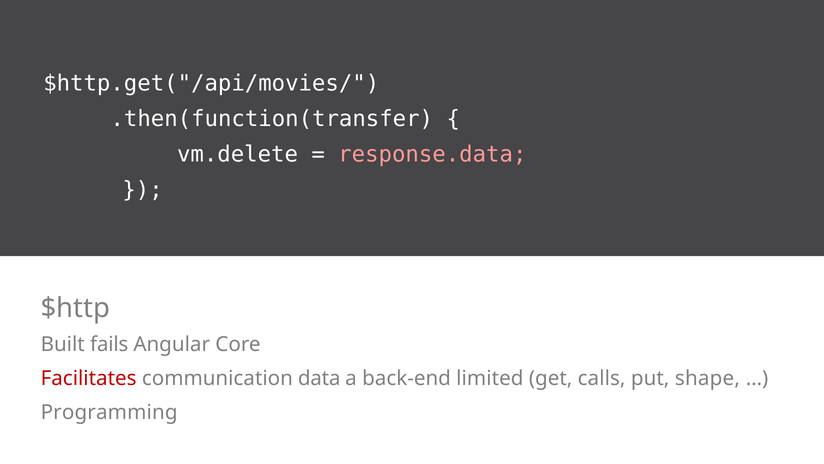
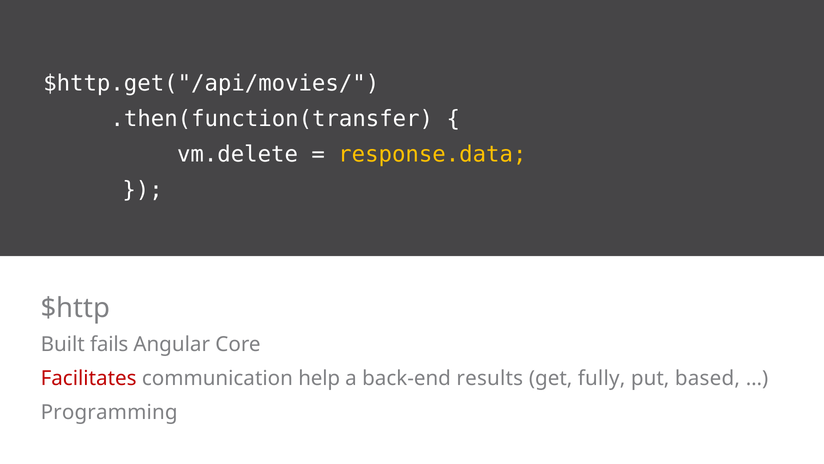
response.data colour: pink -> yellow (432, 154)
data: data -> help (319, 378)
limited: limited -> results (490, 378)
calls: calls -> fully (602, 378)
shape: shape -> based (707, 378)
